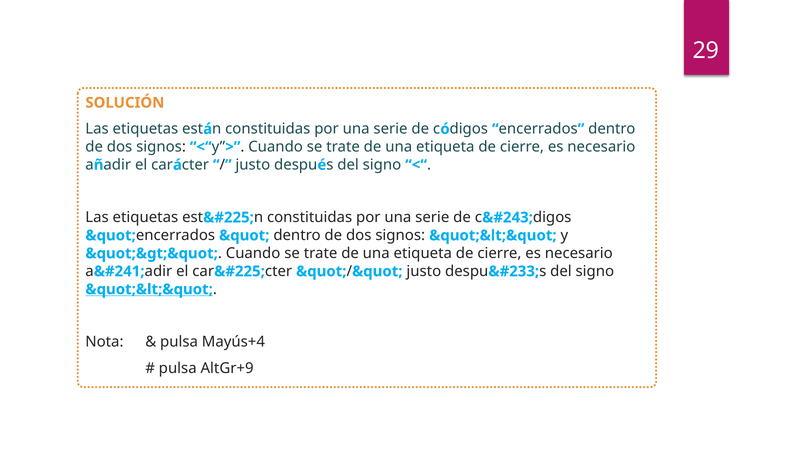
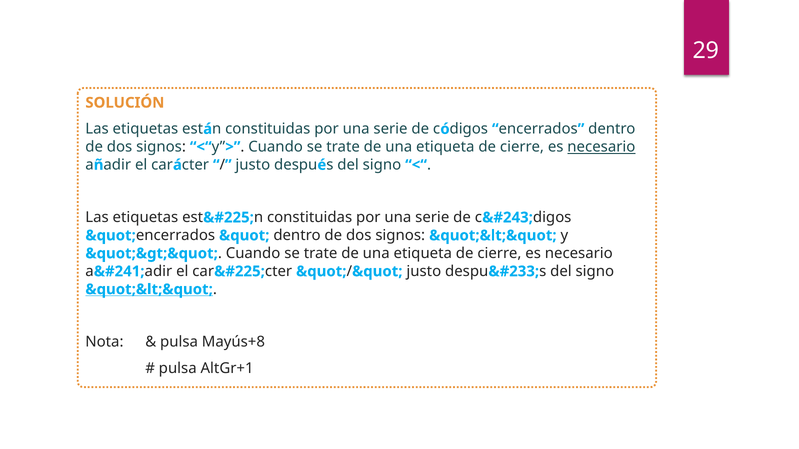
necesario underline: none -> present (601, 147)
Mayús+4: Mayús+4 -> Mayús+8 (233, 342)
AltGr+9: AltGr+9 -> AltGr+1 (227, 368)
